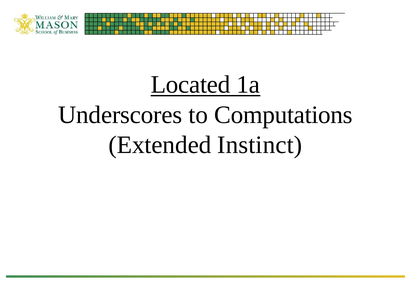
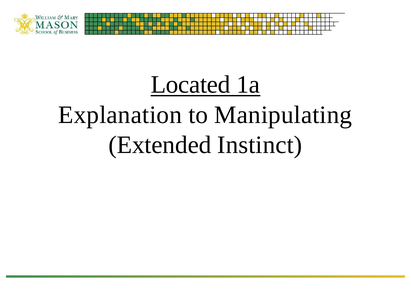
Underscores: Underscores -> Explanation (120, 115)
Computations: Computations -> Manipulating (283, 115)
